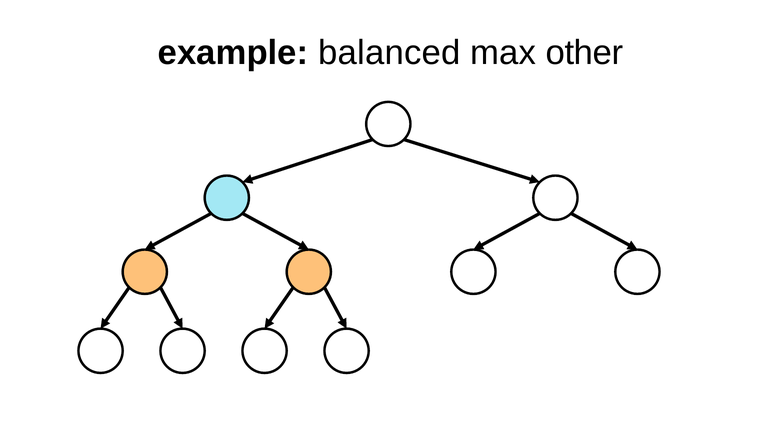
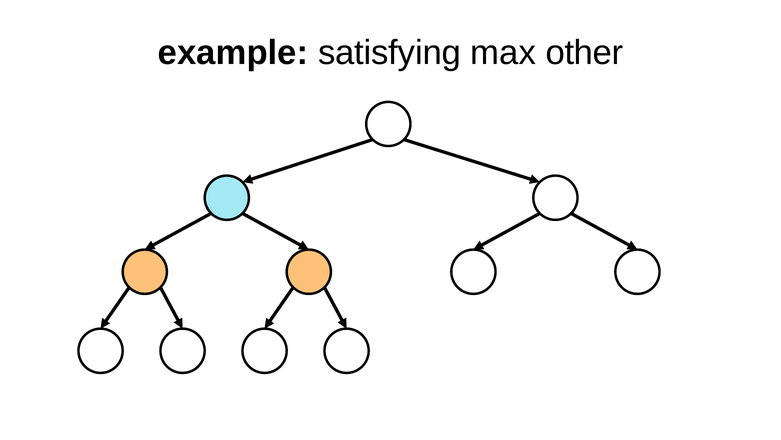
balanced: balanced -> satisfying (390, 53)
